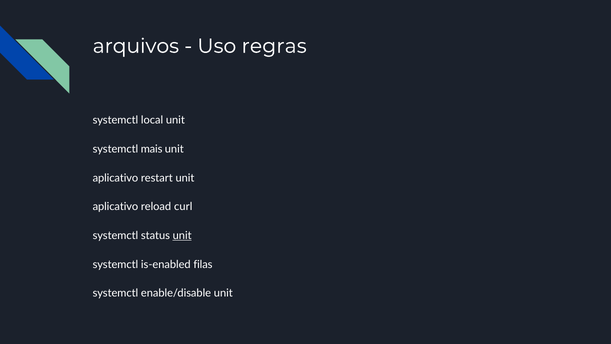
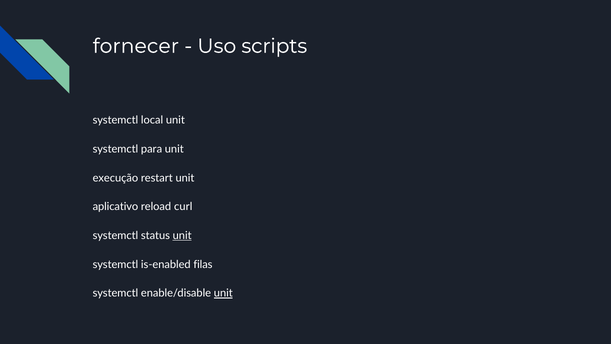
arquivos: arquivos -> fornecer (136, 46)
regras: regras -> scripts (274, 46)
mais: mais -> para (152, 149)
aplicativo: aplicativo -> execução (115, 178)
unit underline: none -> present (223, 293)
